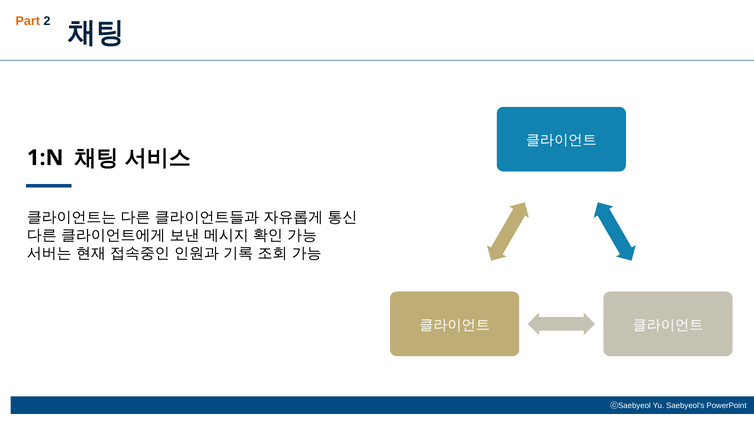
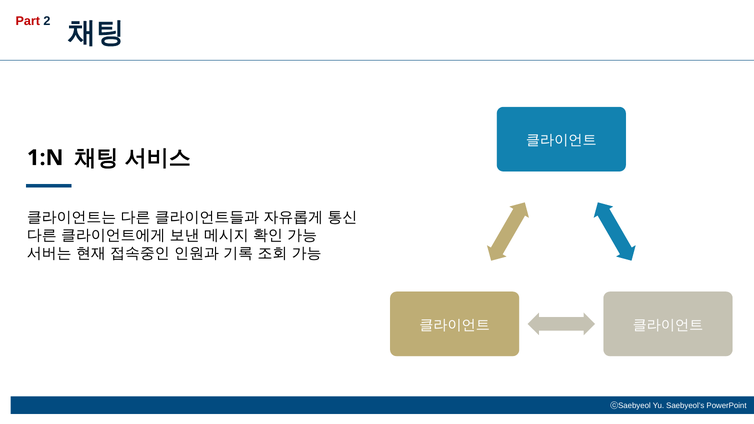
Part colour: orange -> red (28, 21)
